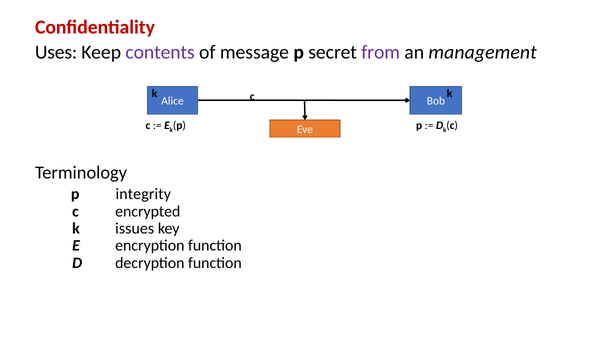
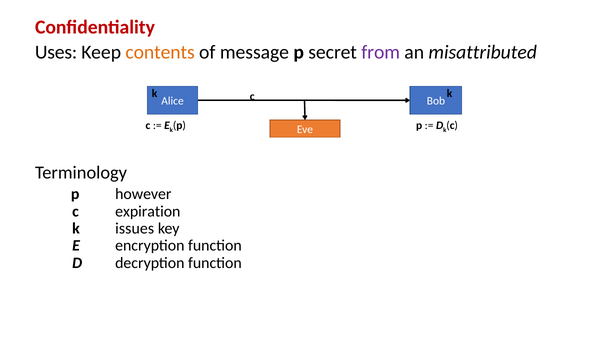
contents colour: purple -> orange (160, 52)
management: management -> misattributed (483, 52)
integrity: integrity -> however (143, 194)
encrypted: encrypted -> expiration (148, 211)
